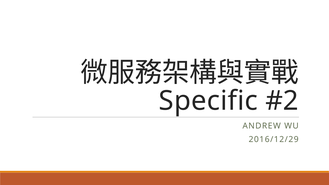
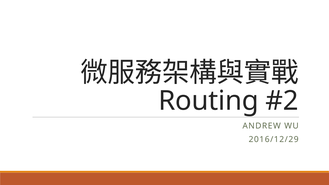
Specific: Specific -> Routing (209, 101)
